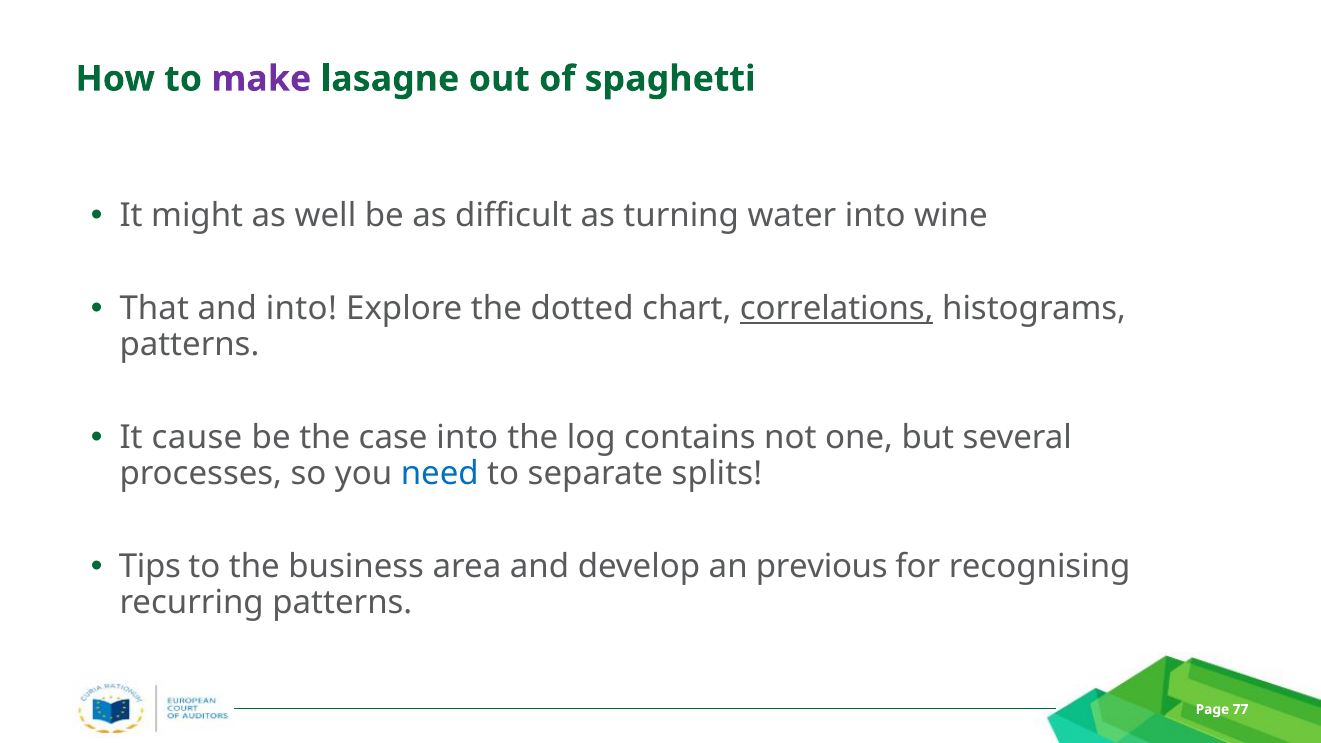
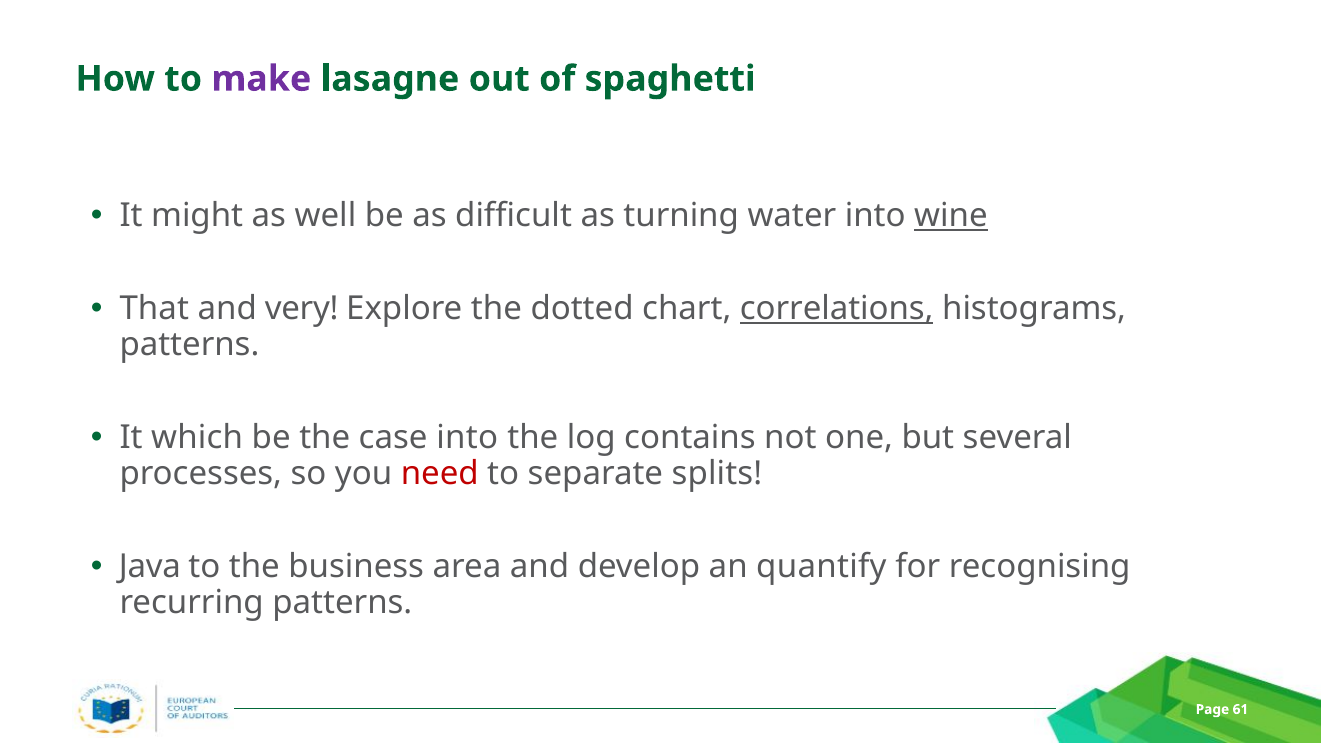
wine underline: none -> present (951, 215)
and into: into -> very (302, 309)
cause: cause -> which (197, 438)
need colour: blue -> red (440, 473)
Tips: Tips -> Java (150, 567)
previous: previous -> quantify (821, 567)
77: 77 -> 61 (1241, 709)
